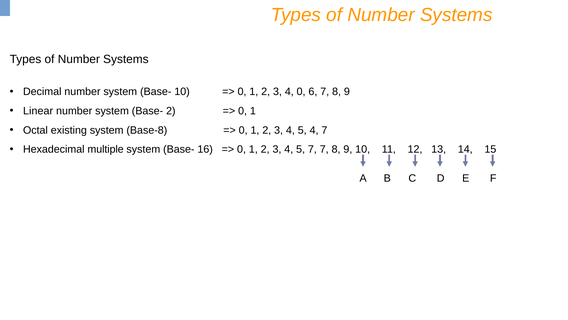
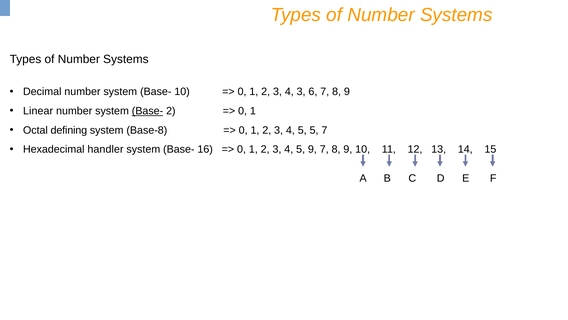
4 0: 0 -> 3 (301, 92)
Base- underline: none -> present (147, 111)
existing: existing -> defining (69, 130)
5 4: 4 -> 5 (314, 130)
multiple: multiple -> handler (106, 149)
5 7: 7 -> 9 (312, 149)
